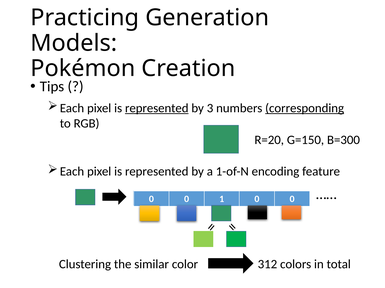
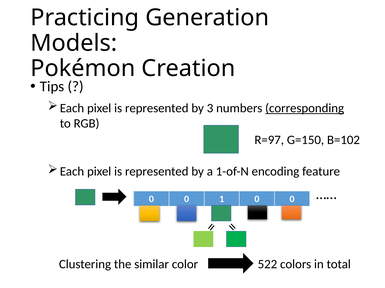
represented underline: present -> none (157, 108)
R=20: R=20 -> R=97 (269, 140)
B=300: B=300 -> B=102 (343, 140)
312: 312 -> 522 (267, 265)
